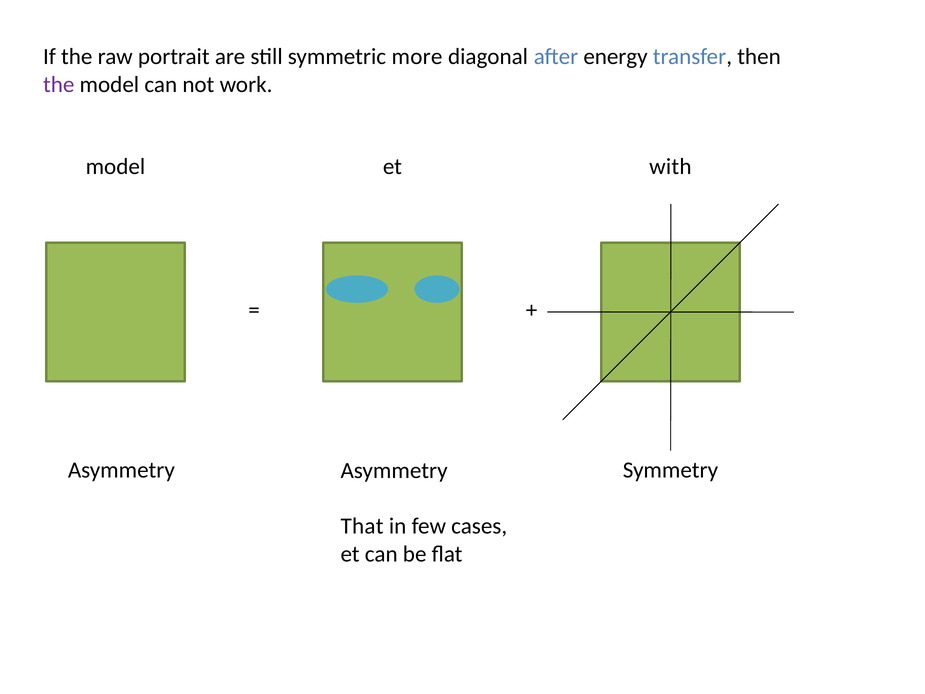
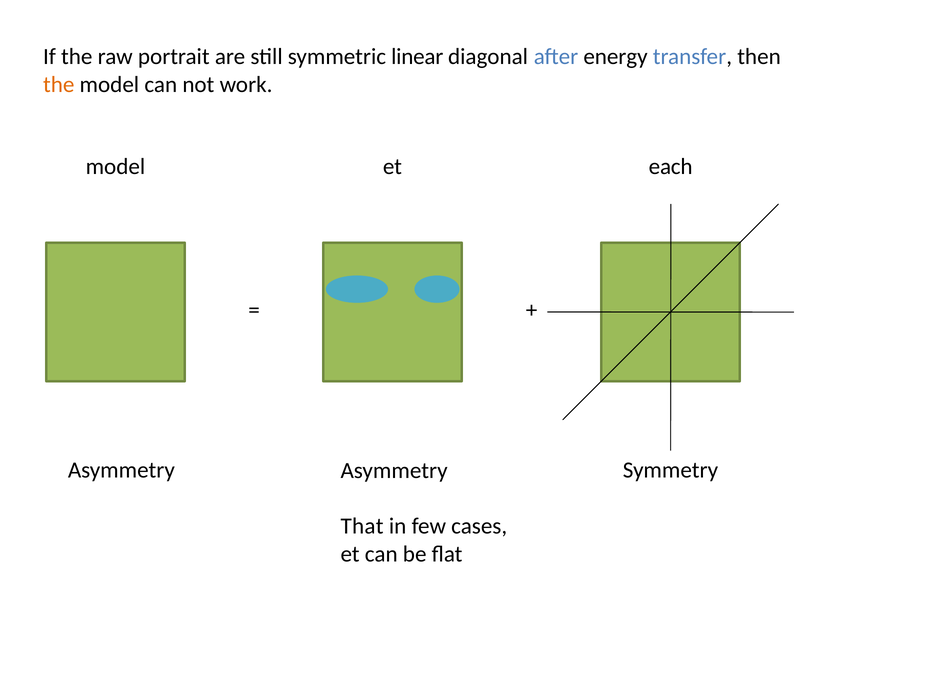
more: more -> linear (417, 57)
the colour: purple -> orange (59, 85)
with: with -> each (671, 166)
